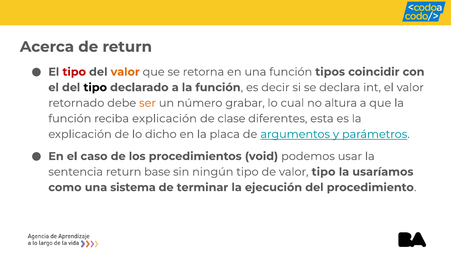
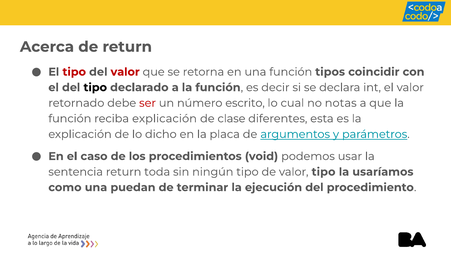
valor colour: orange -> red (125, 72)
ser colour: orange -> red (148, 103)
grabar: grabar -> escrito (245, 103)
altura: altura -> notas (341, 103)
base: base -> toda (157, 172)
sistema: sistema -> puedan (133, 187)
